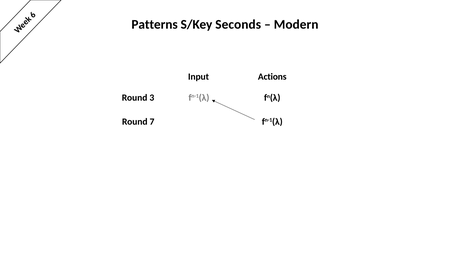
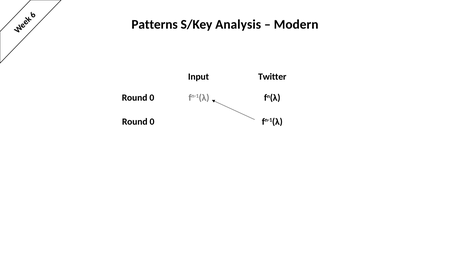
Seconds: Seconds -> Analysis (238, 25)
Actions: Actions -> Twitter (272, 77)
3: 3 -> 0 (152, 98)
7: 7 -> 0 (152, 121)
